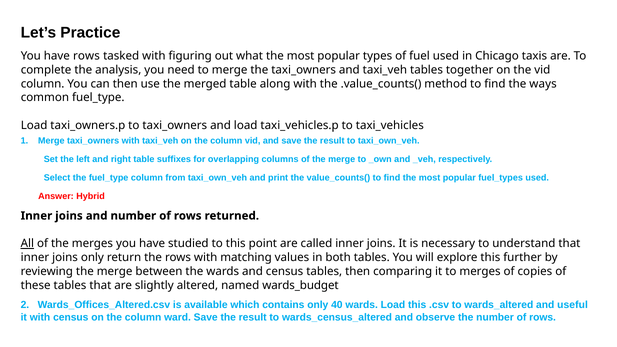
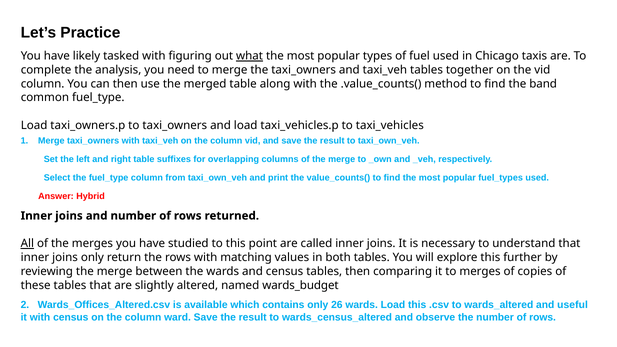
have rows: rows -> likely (87, 56)
what underline: none -> present (250, 56)
ways: ways -> band (543, 84)
40: 40 -> 26 (337, 305)
